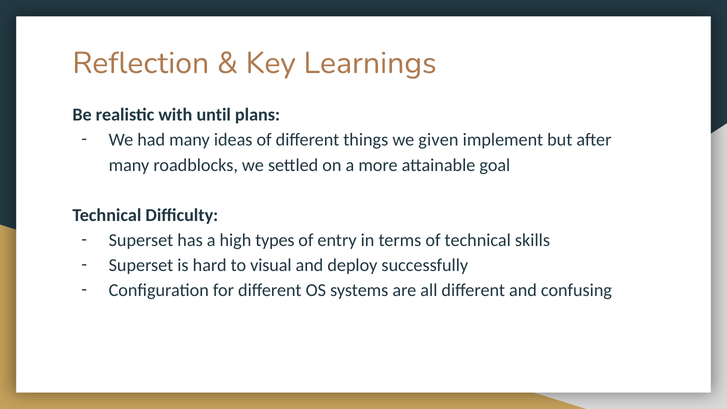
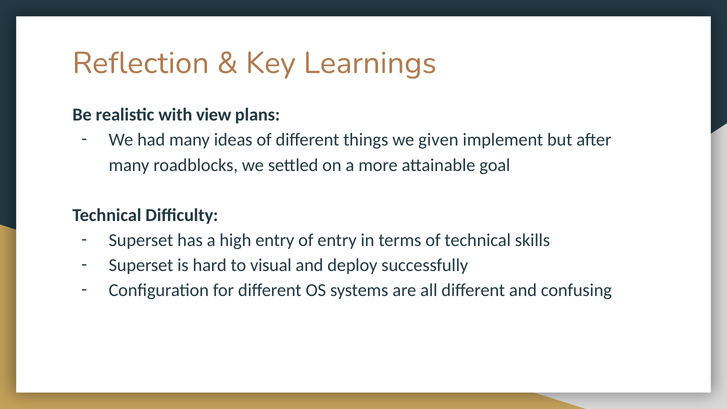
until: until -> view (214, 115)
high types: types -> entry (275, 240)
